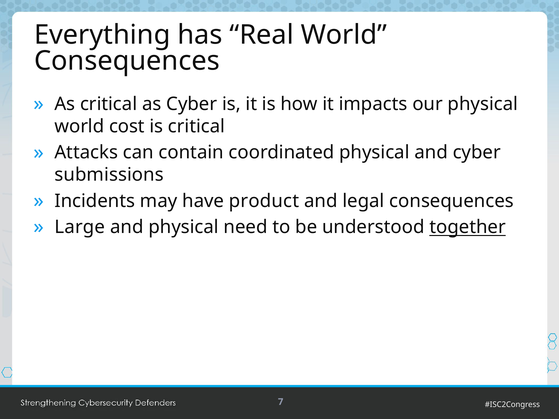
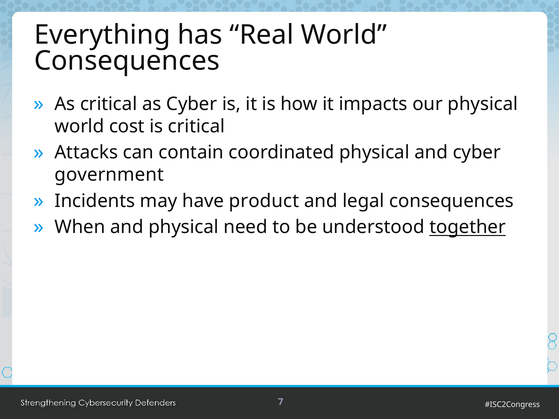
submissions: submissions -> government (109, 175)
Large: Large -> When (80, 227)
